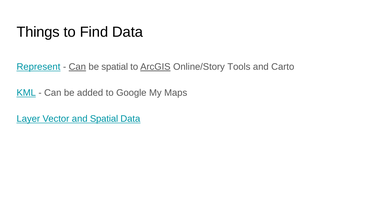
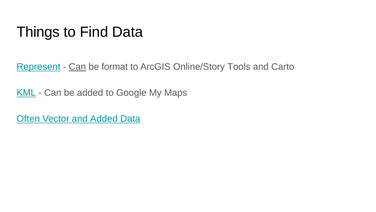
be spatial: spatial -> format (115, 67)
ArcGIS underline: present -> none (155, 67)
Layer: Layer -> Often (28, 119)
and Spatial: Spatial -> Added (104, 119)
